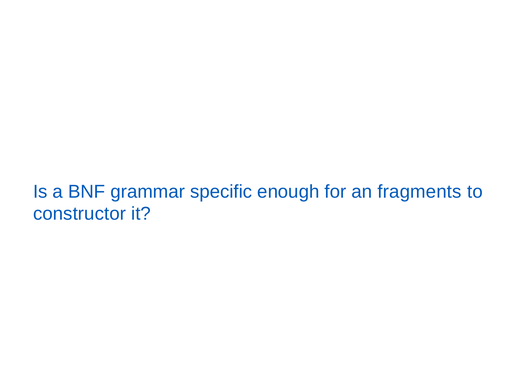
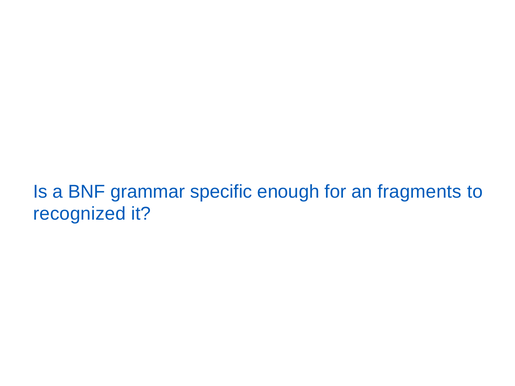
constructor: constructor -> recognized (79, 214)
